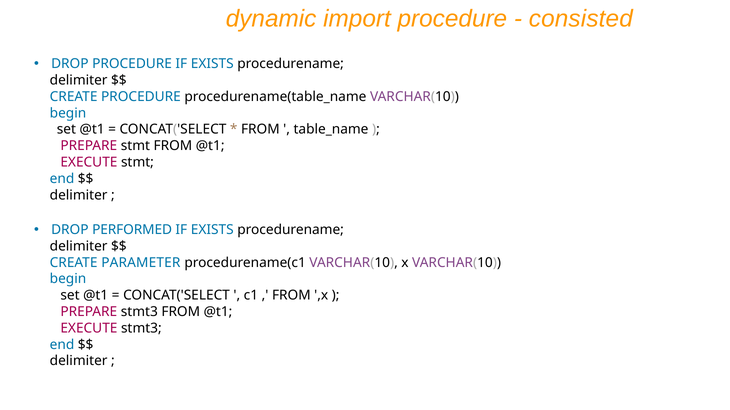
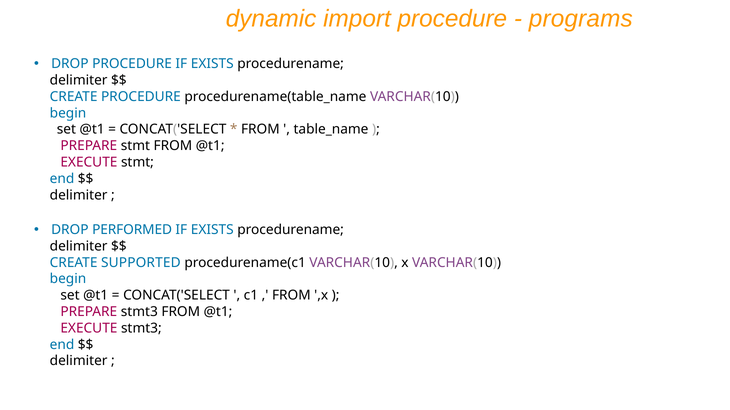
consisted: consisted -> programs (581, 19)
PARAMETER: PARAMETER -> SUPPORTED (141, 263)
